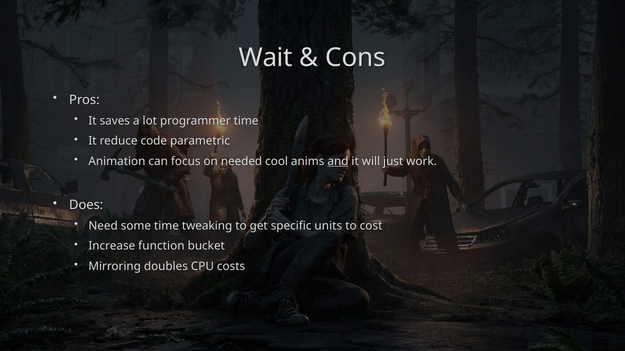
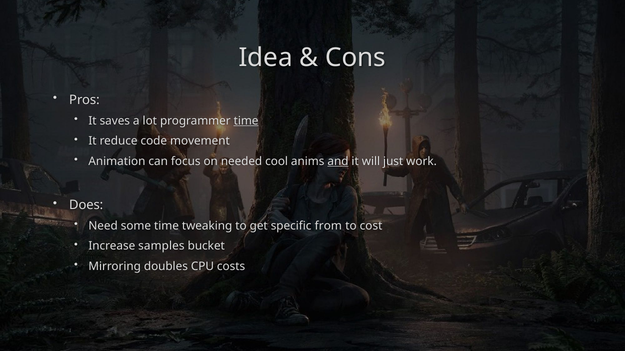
Wait: Wait -> Idea (266, 58)
time underline: none -> present (246, 121)
parametric: parametric -> movement (200, 141)
units: units -> from (328, 226)
function: function -> samples (161, 246)
